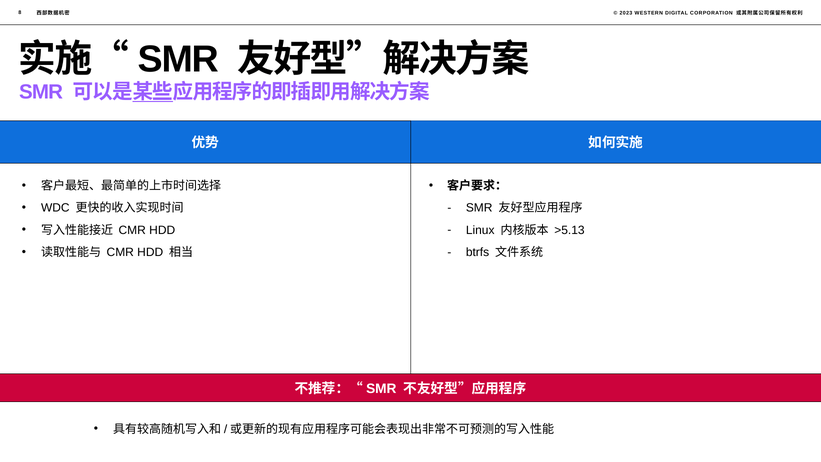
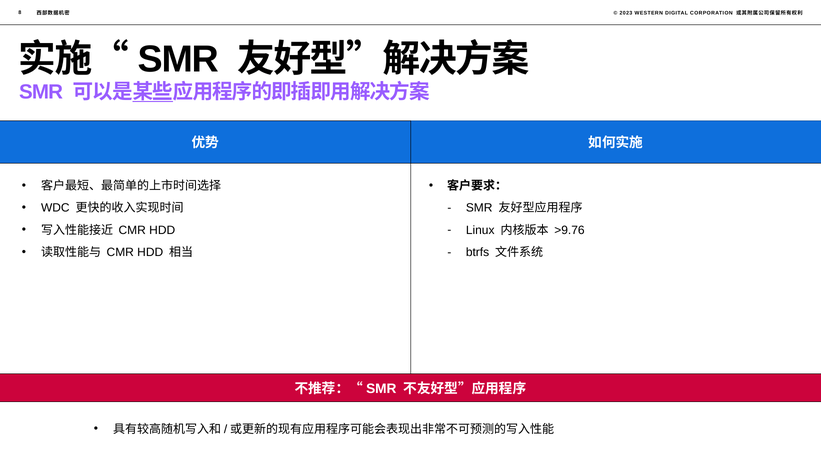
>5.13: >5.13 -> >9.76 (569, 230)
